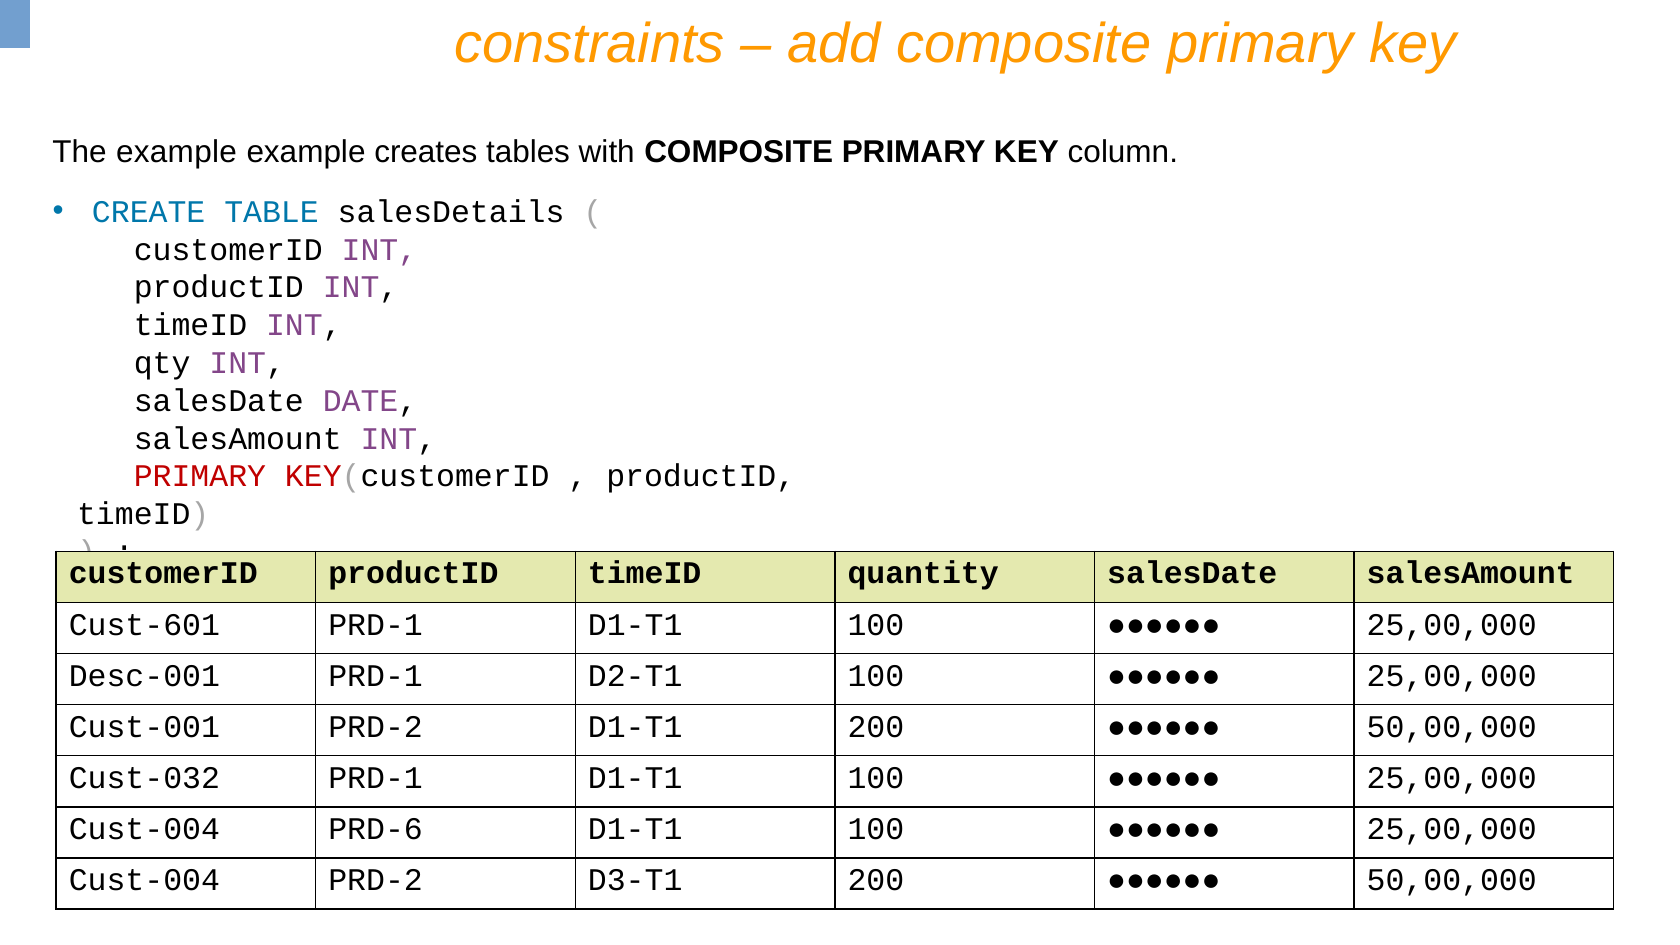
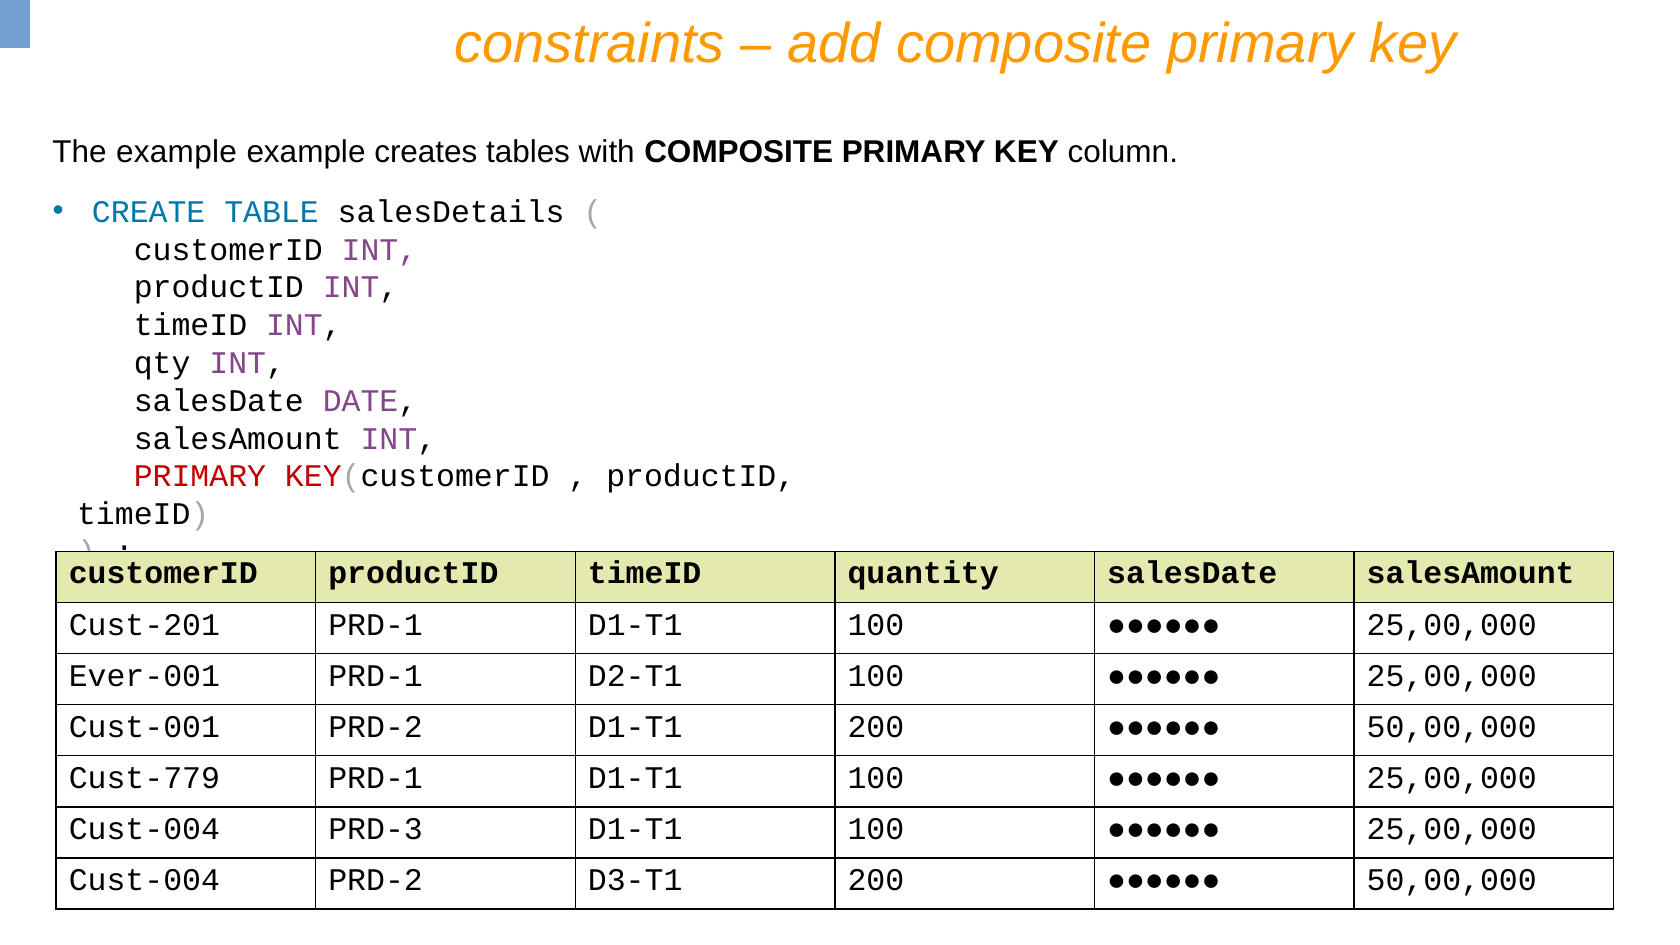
Cust-601: Cust-601 -> Cust-201 (144, 625)
Desc-001: Desc-001 -> Ever-001 (144, 676)
Cust-032: Cust-032 -> Cust-779 (144, 778)
PRD-6: PRD-6 -> PRD-3 (376, 829)
